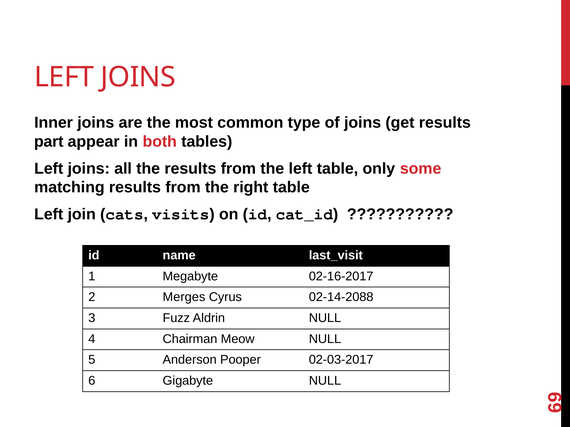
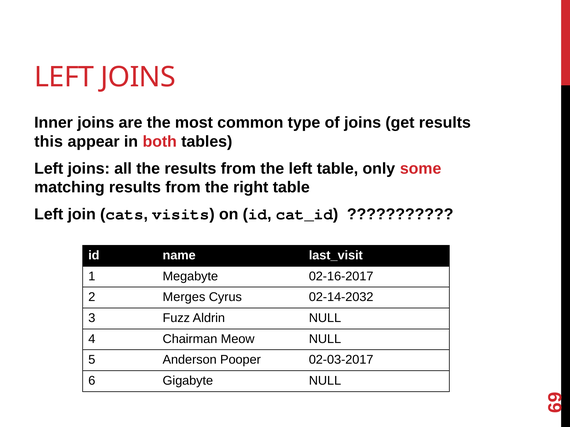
part: part -> this (49, 142)
02-14-2088: 02-14-2088 -> 02-14-2032 (341, 297)
